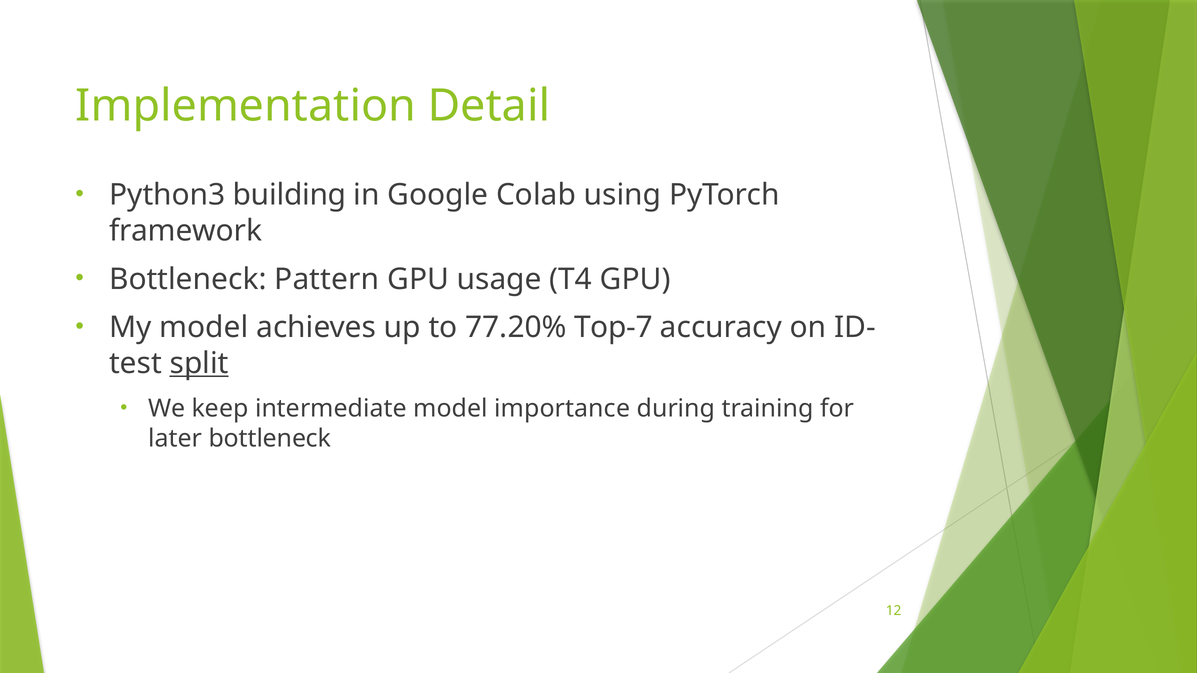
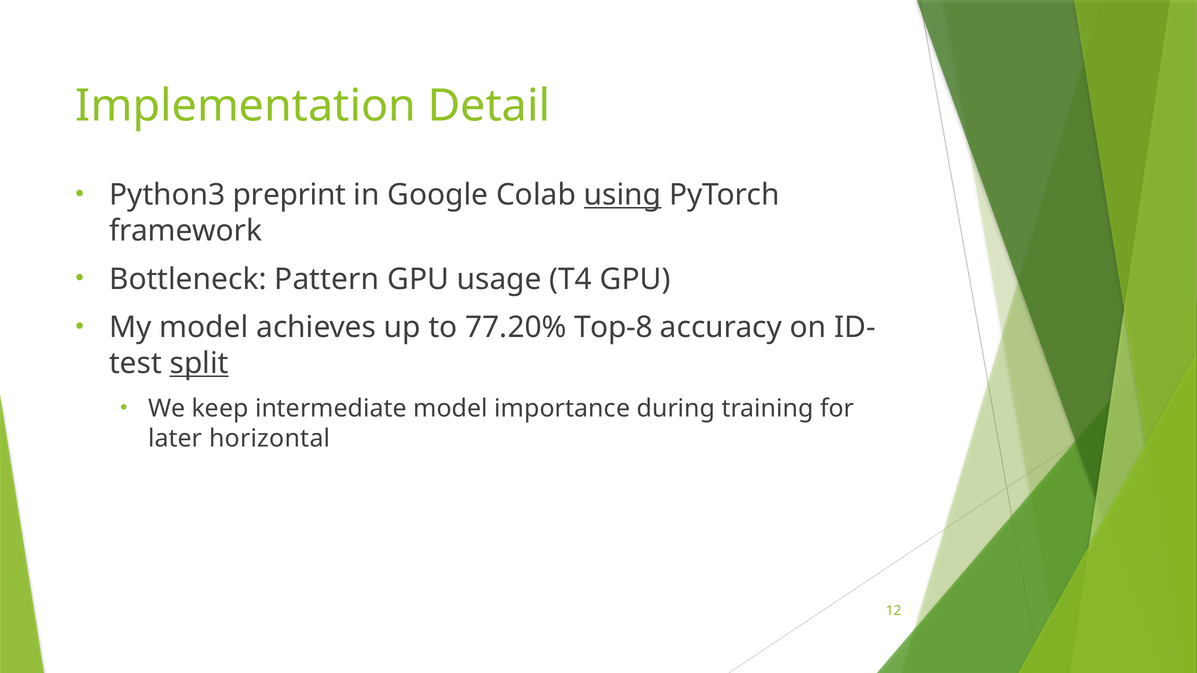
building: building -> preprint (290, 195)
using underline: none -> present (623, 195)
Top-7: Top-7 -> Top-8 (613, 328)
later bottleneck: bottleneck -> horizontal (270, 439)
